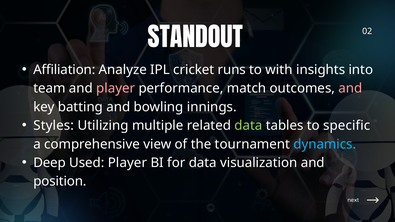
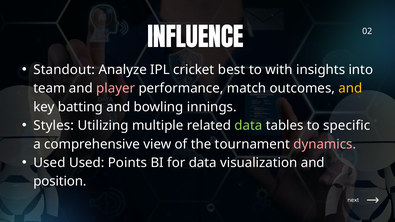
STANDOUT: STANDOUT -> INFLUENCE (195, 39)
Affiliation: Affiliation -> Standout (64, 70)
runs: runs -> best (232, 70)
and colour: pink -> yellow (350, 88)
dynamics colour: light blue -> pink (325, 144)
Deep: Deep -> Used (49, 163)
Used Player: Player -> Points (127, 163)
